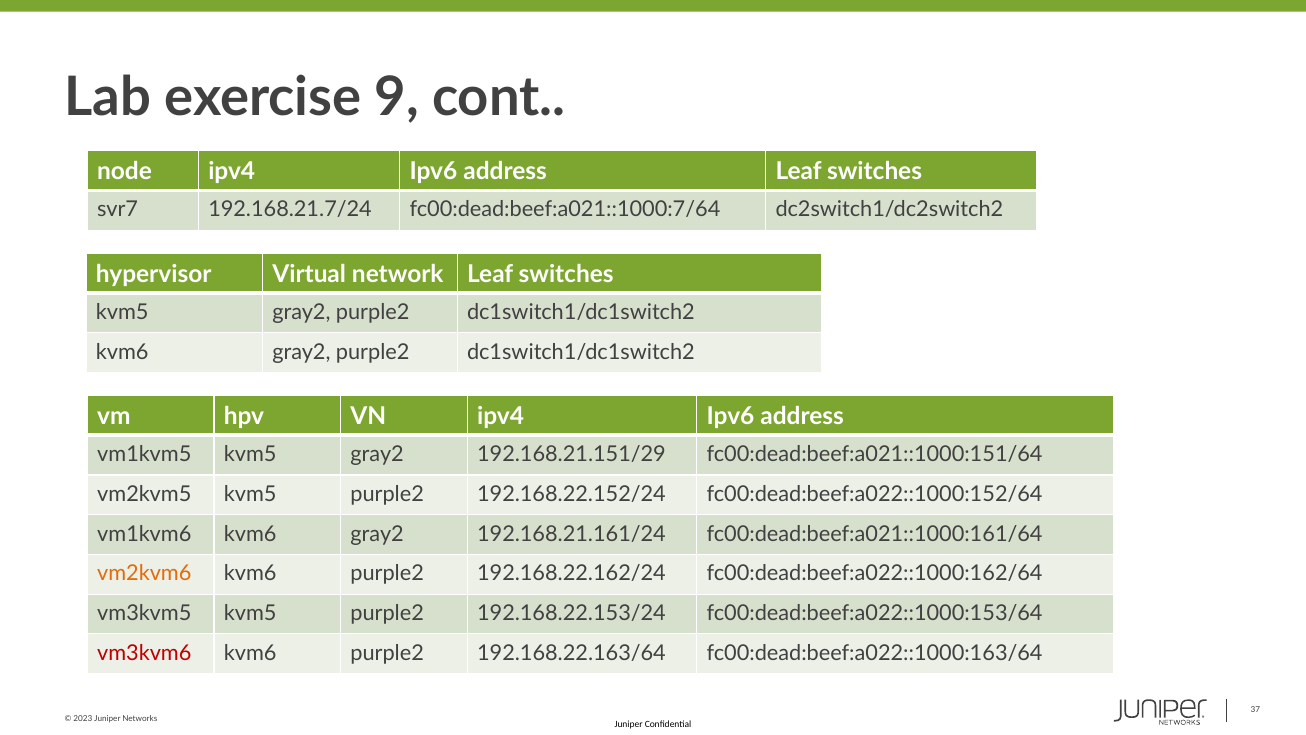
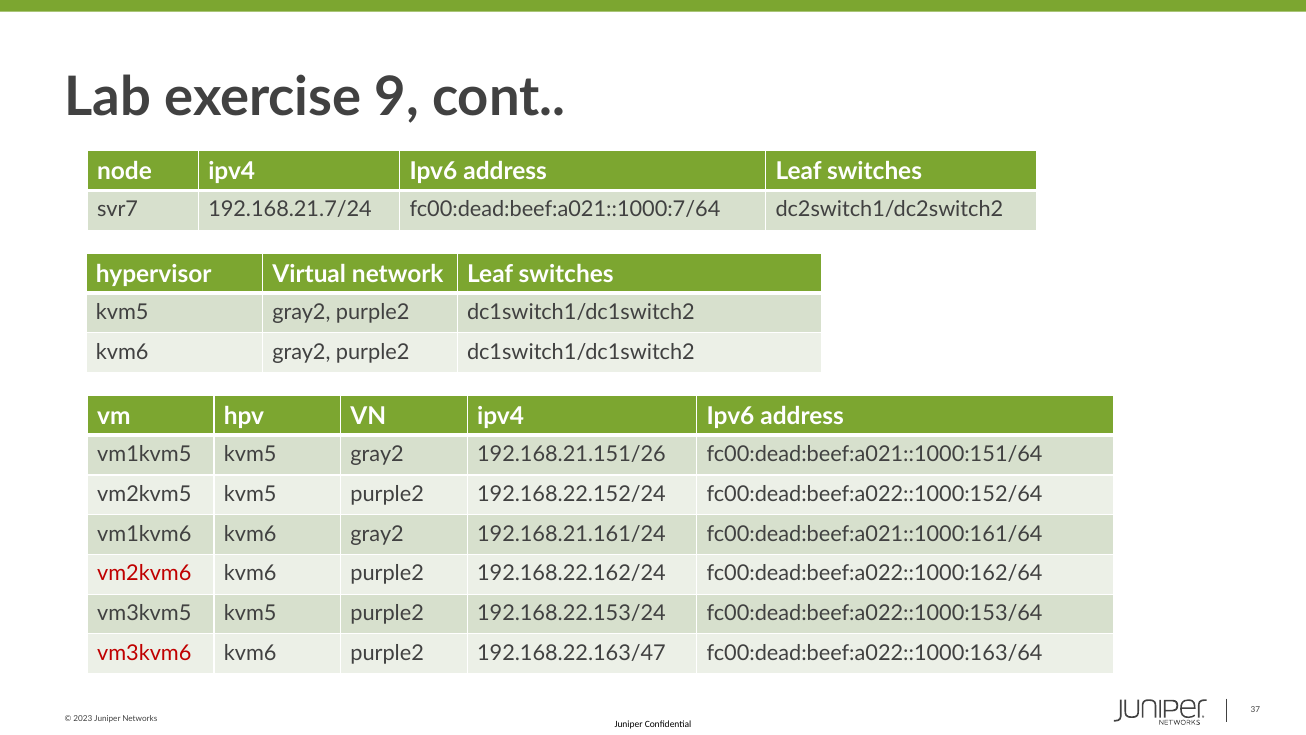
192.168.21.151/29: 192.168.21.151/29 -> 192.168.21.151/26 (571, 454)
vm2kvm6 colour: orange -> red (144, 573)
192.168.22.163/64: 192.168.22.163/64 -> 192.168.22.163/47 (571, 653)
